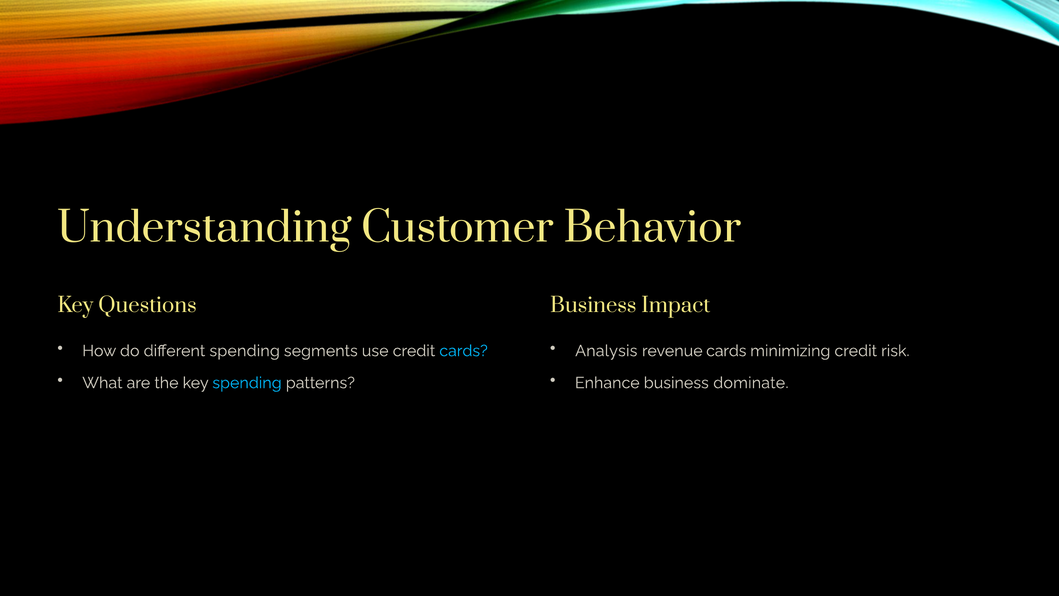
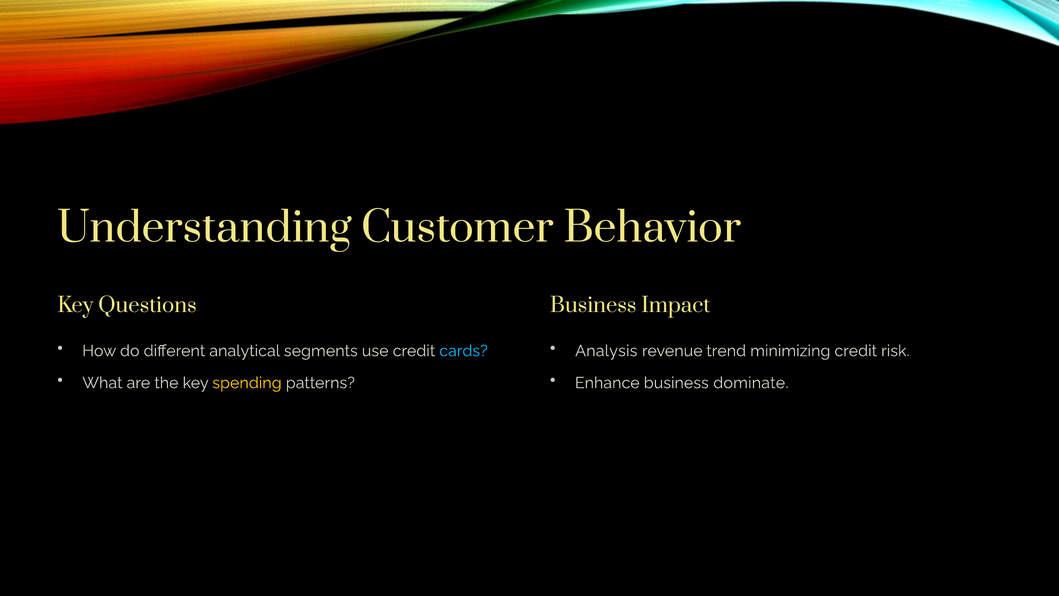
different spending: spending -> analytical (245, 351)
revenue cards: cards -> trend (726, 351)
spending colour: light blue -> yellow (247, 383)
